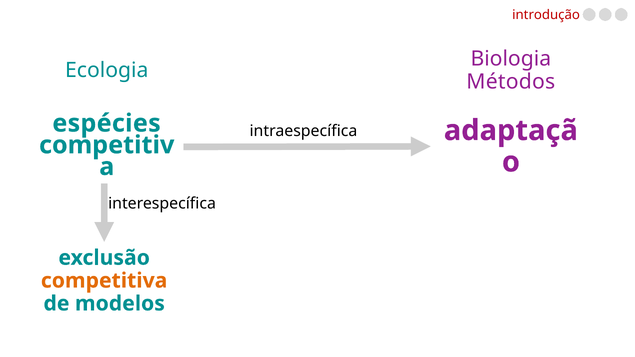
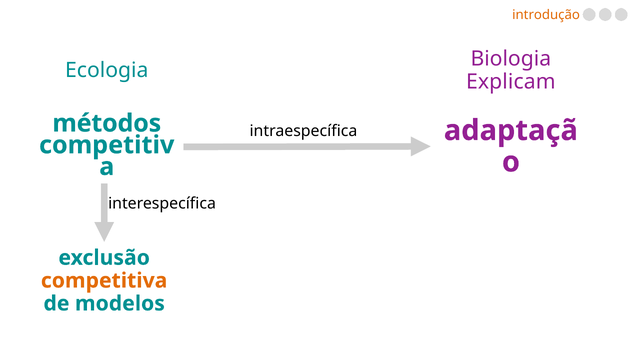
introdução colour: red -> orange (546, 15)
Métodos: Métodos -> Explicam (511, 82)
espécies: espécies -> métodos (107, 123)
